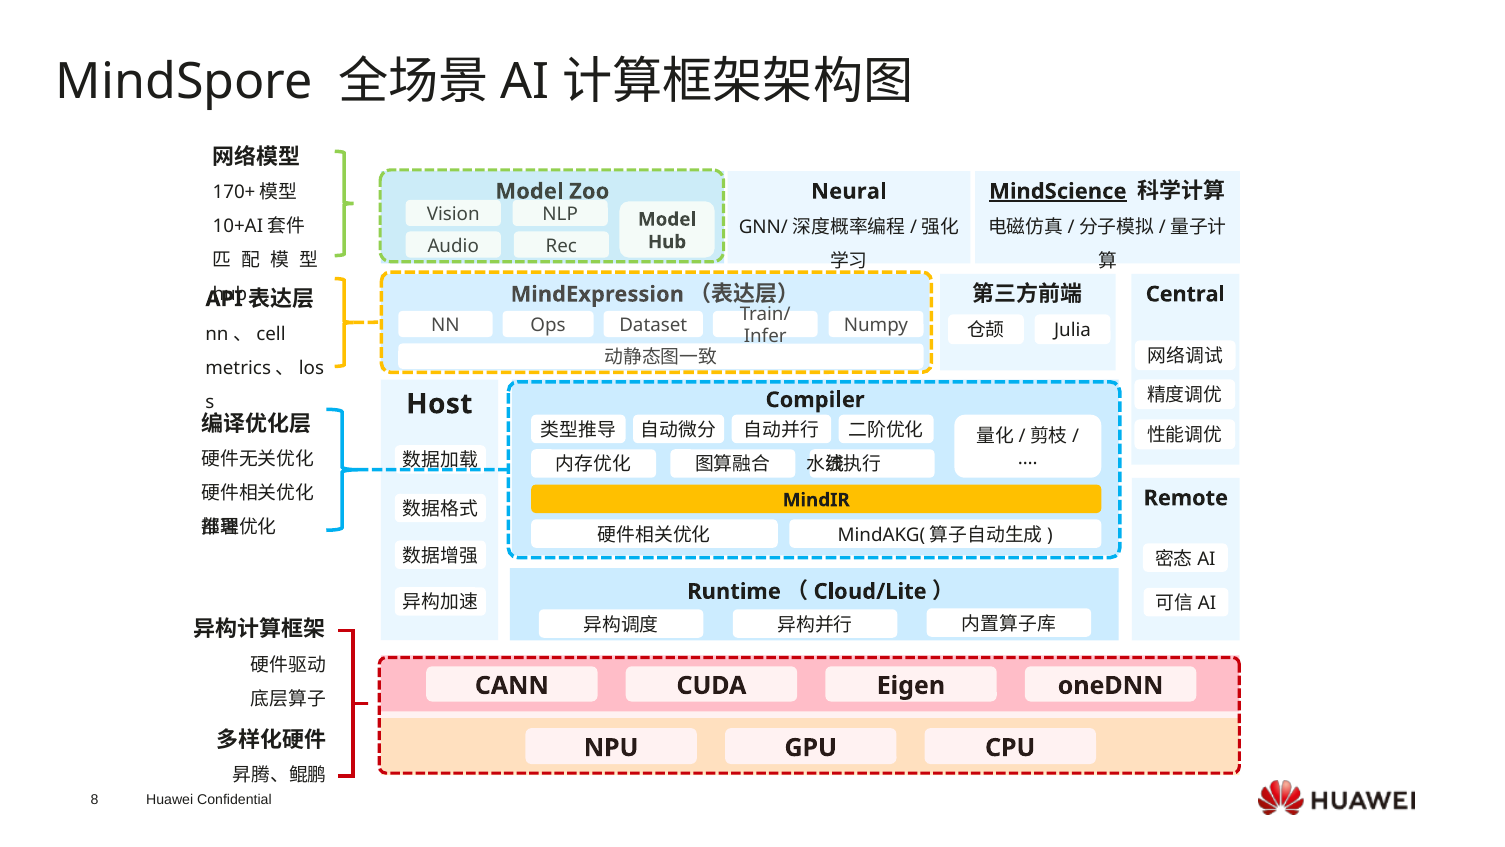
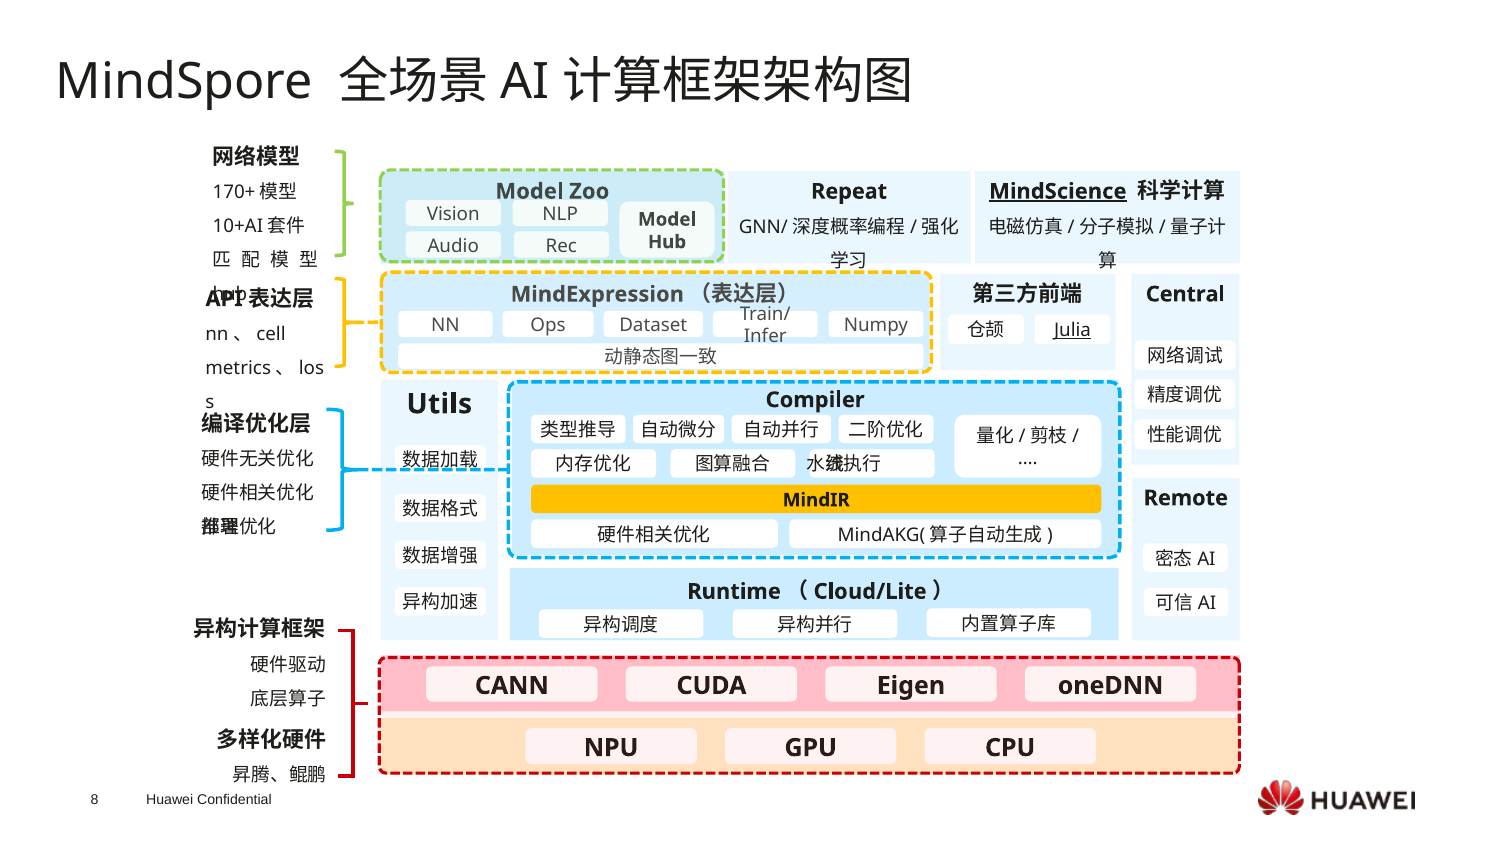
Neural: Neural -> Repeat (849, 191)
Julia underline: none -> present (1073, 330)
Host: Host -> Utils (439, 404)
